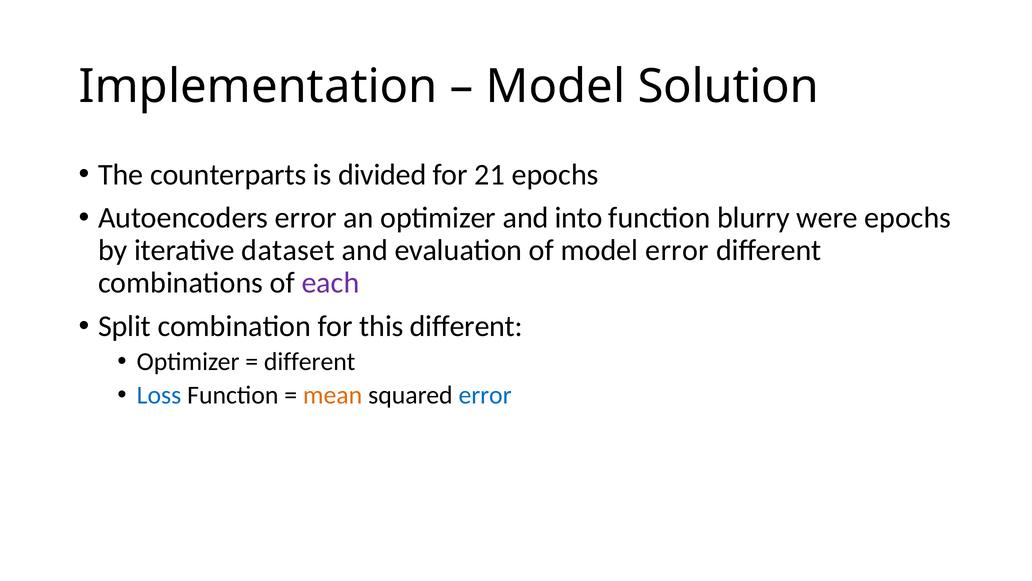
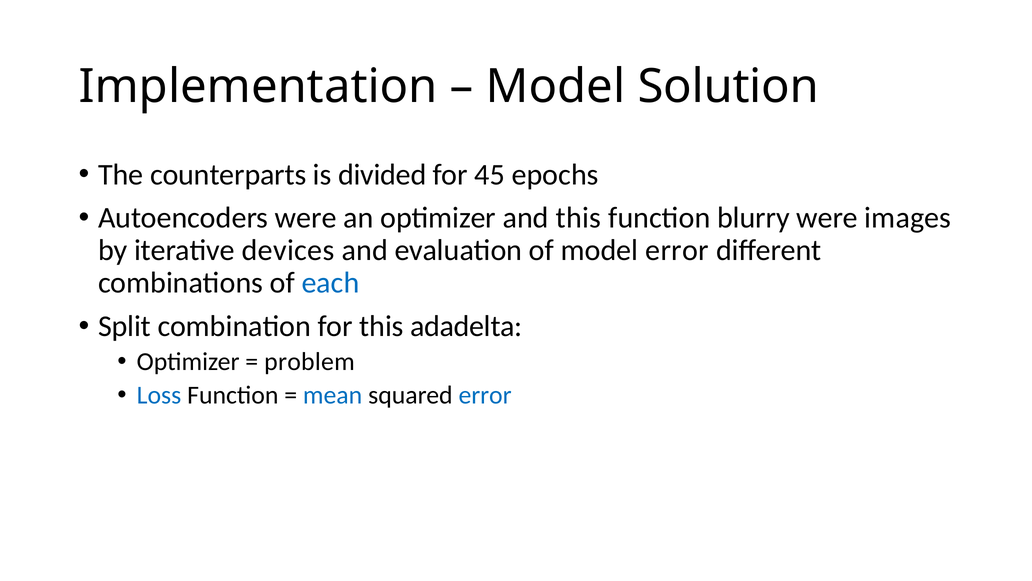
21: 21 -> 45 (490, 174)
Autoencoders error: error -> were (306, 218)
and into: into -> this (578, 218)
were epochs: epochs -> images (908, 218)
dataset: dataset -> devices (288, 250)
each colour: purple -> blue (330, 283)
this different: different -> adadelta (466, 326)
different: different -> problem (309, 362)
mean colour: orange -> blue (333, 395)
